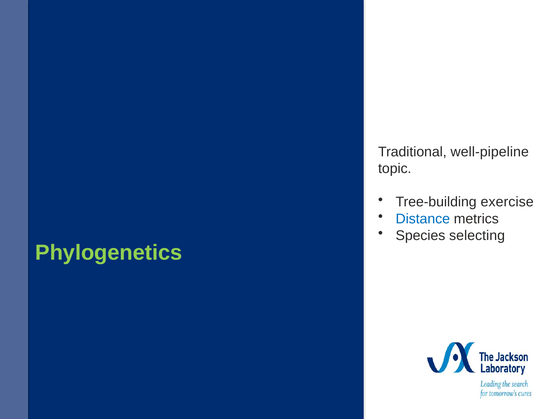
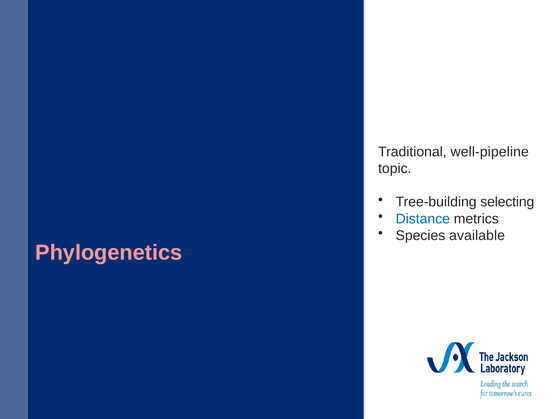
exercise: exercise -> selecting (507, 202)
selecting: selecting -> available (477, 236)
Phylogenetics colour: light green -> pink (109, 253)
